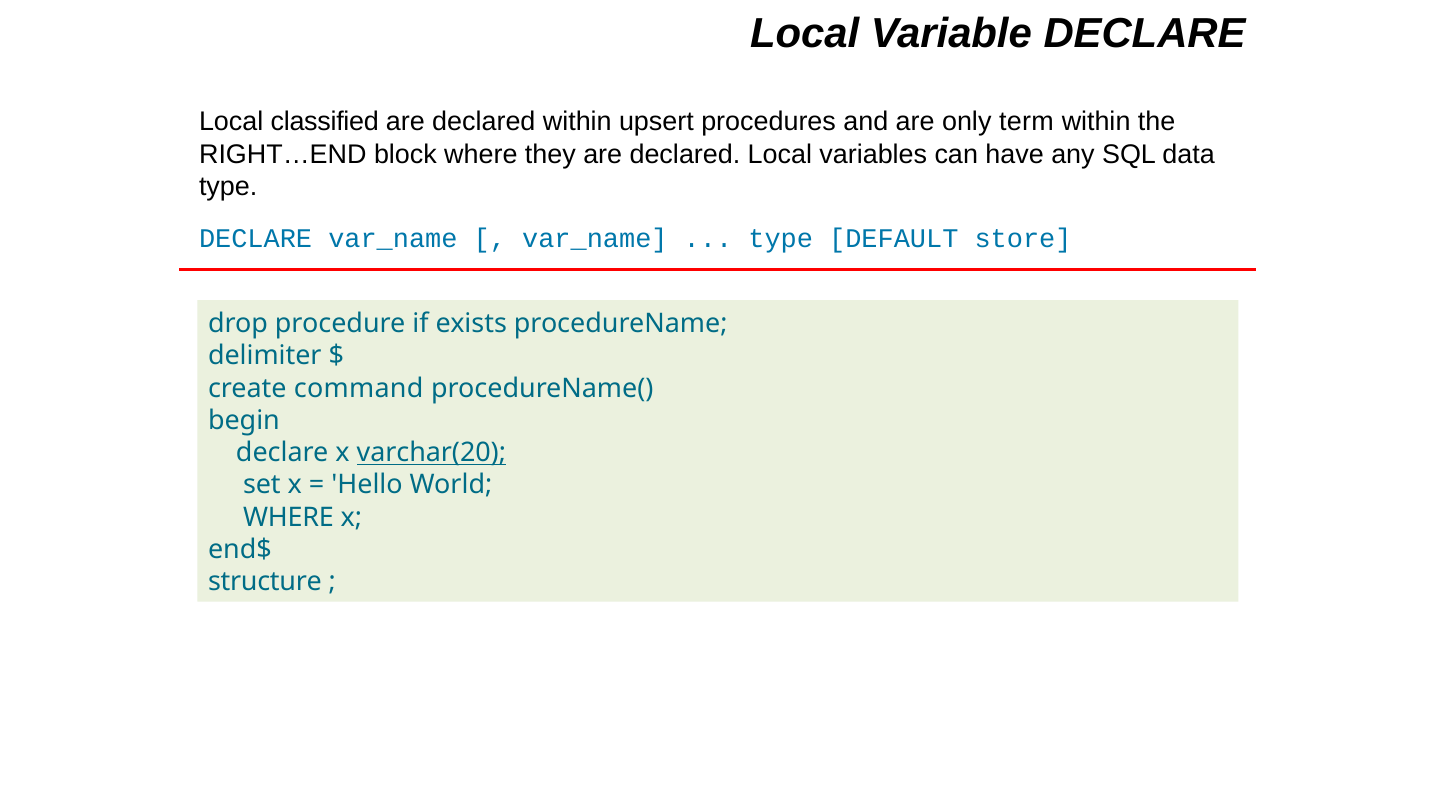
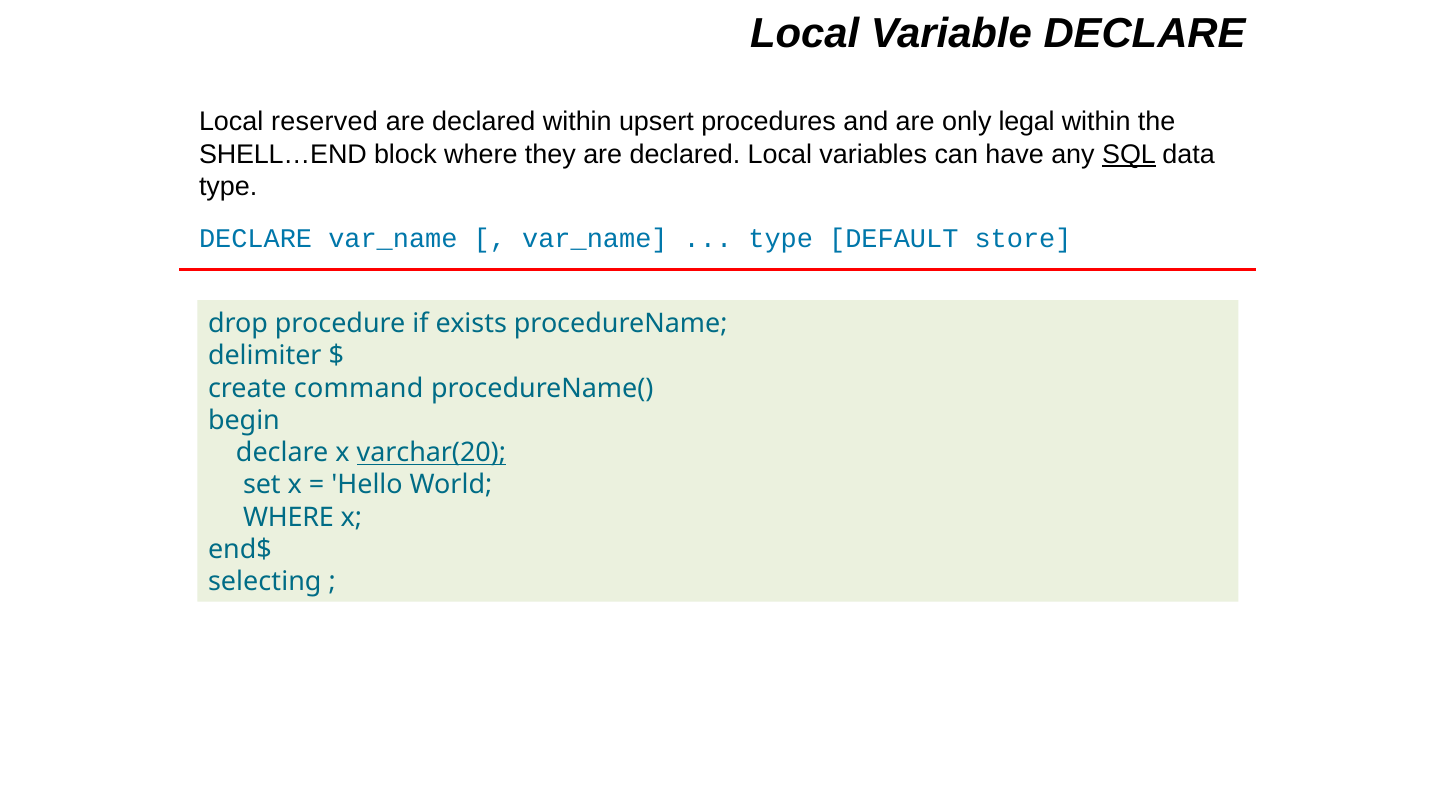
classified: classified -> reserved (324, 122)
term: term -> legal (1027, 122)
RIGHT…END: RIGHT…END -> SHELL…END (283, 154)
SQL underline: none -> present (1129, 154)
structure: structure -> selecting (265, 582)
